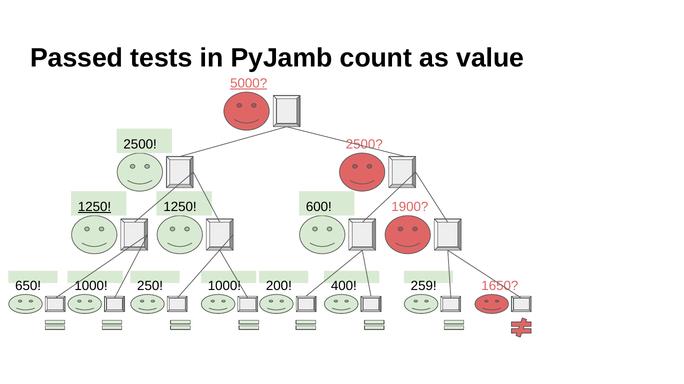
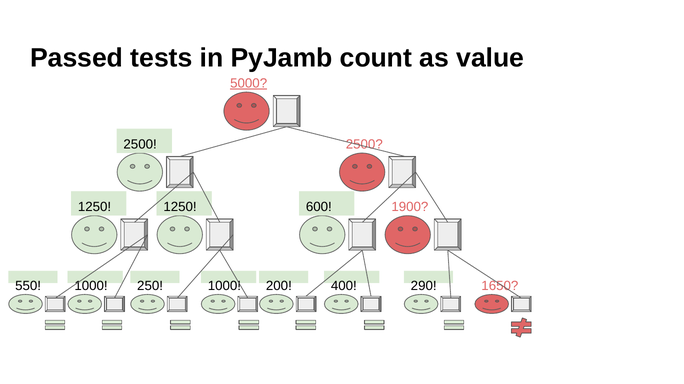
1250 underline: present -> none (95, 207)
650: 650 -> 550 (28, 286)
259: 259 -> 290 (424, 286)
